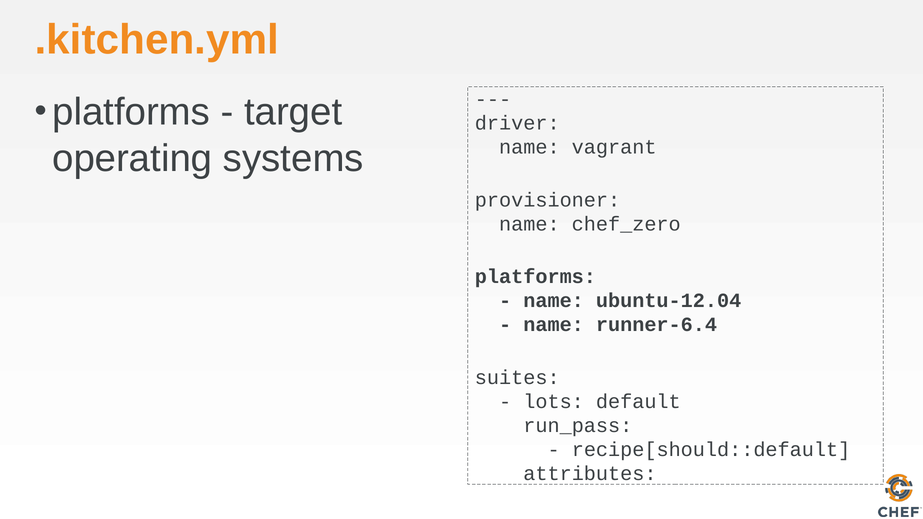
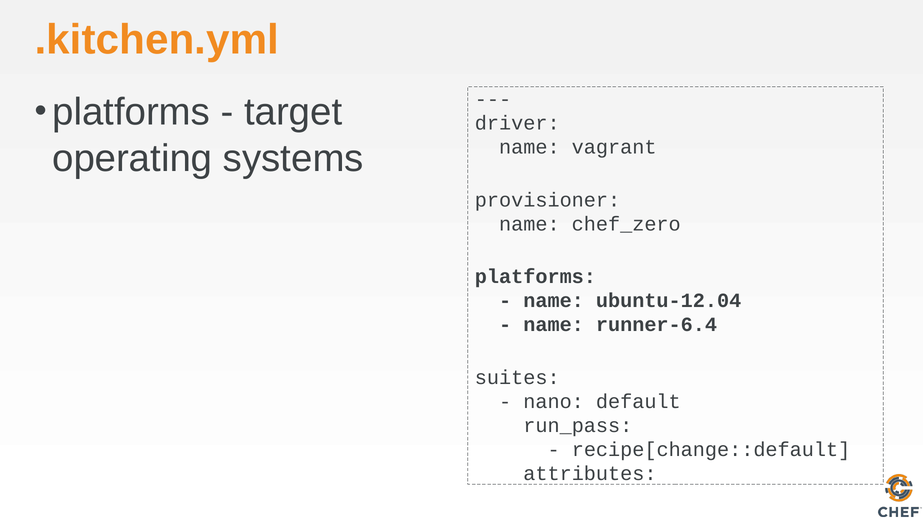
lots: lots -> nano (554, 402)
recipe[should::default: recipe[should::default -> recipe[change::default (711, 450)
